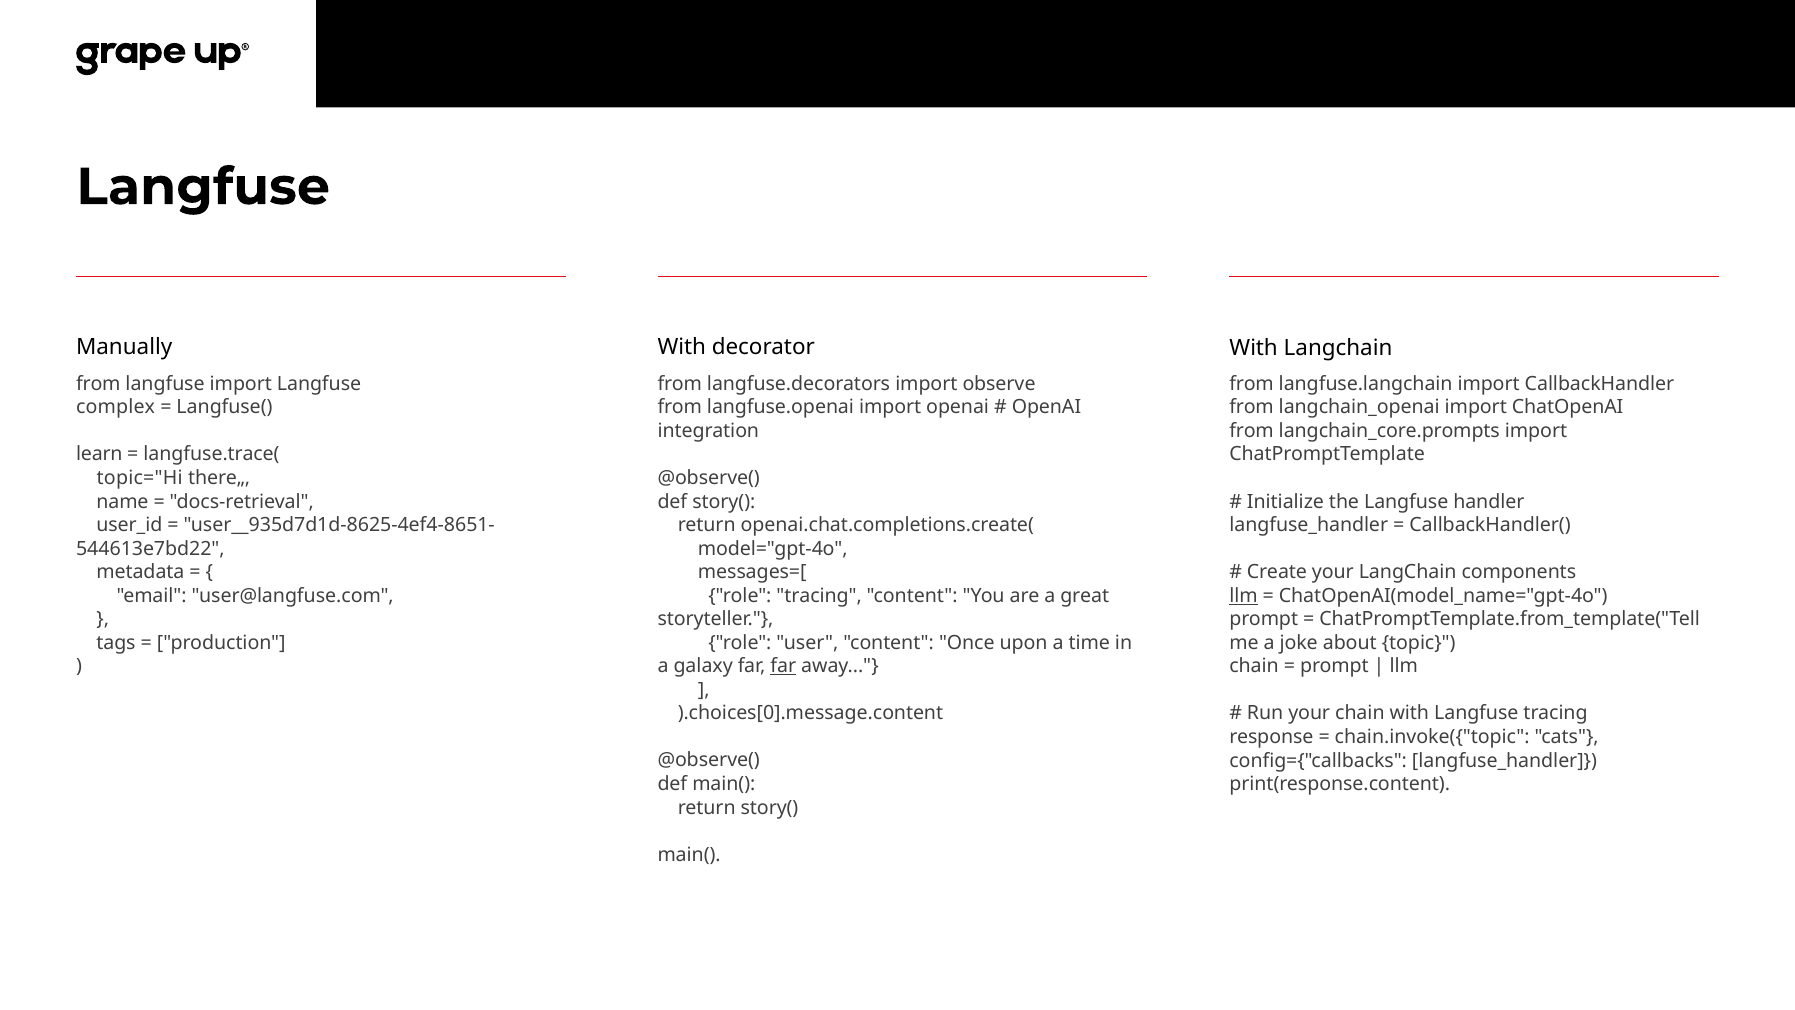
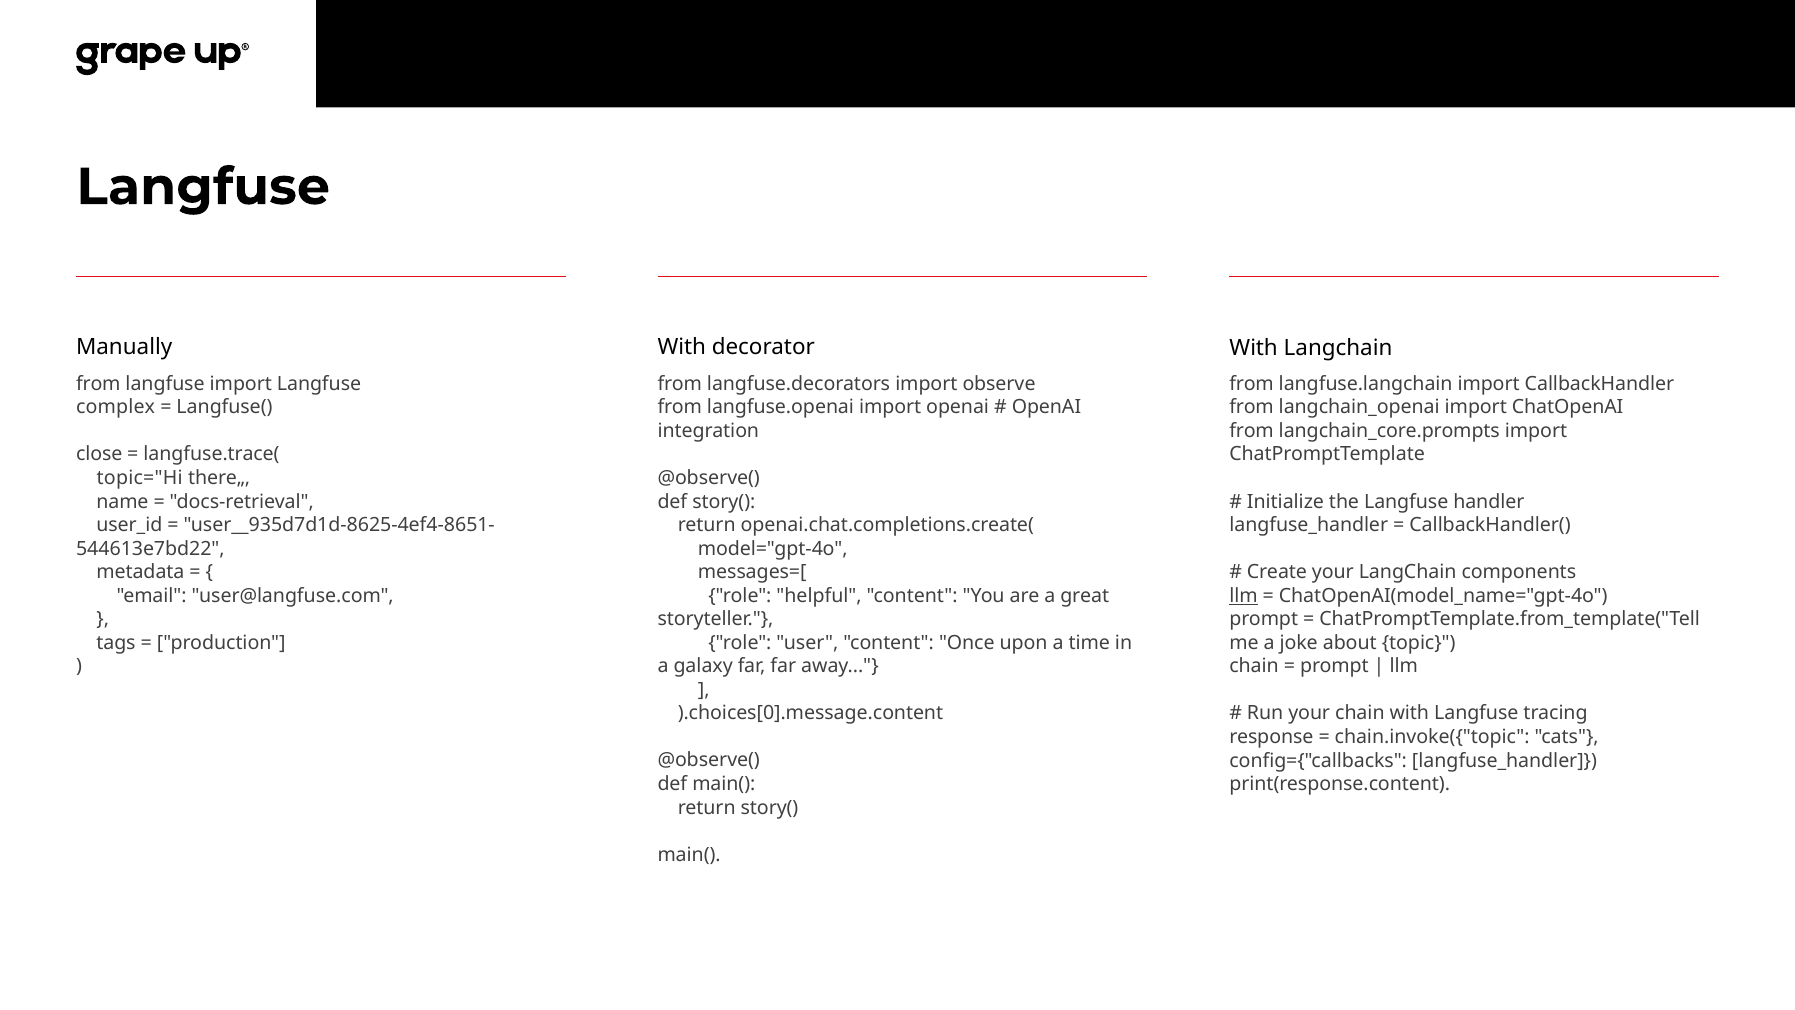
learn: learn -> close (99, 454)
role tracing: tracing -> helpful (819, 596)
far underline: present -> none (783, 666)
